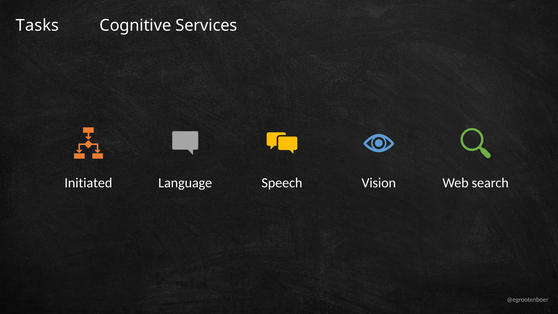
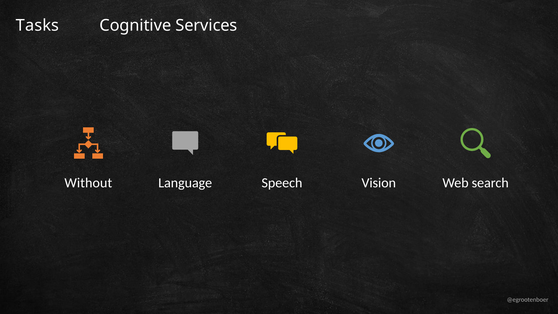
Initiated: Initiated -> Without (88, 183)
